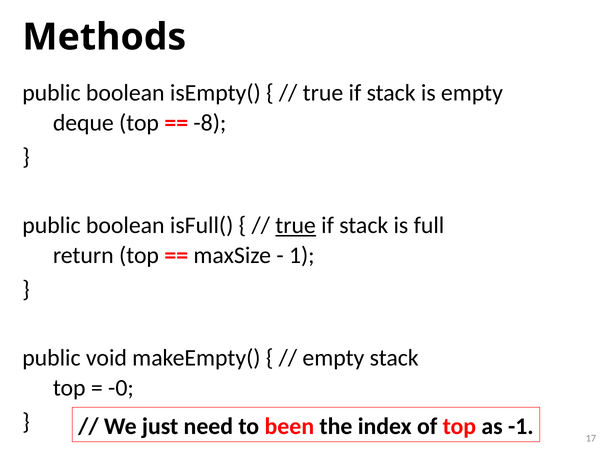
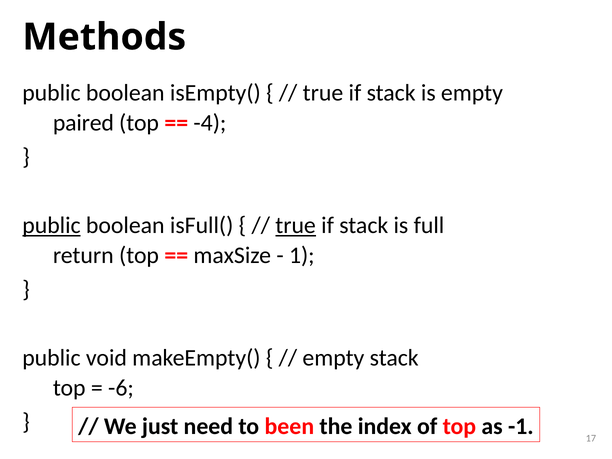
deque: deque -> paired (83, 123)
-8: -8 -> -4 (210, 123)
public underline: none -> present (51, 225)
-0: -0 -> -6 (121, 388)
